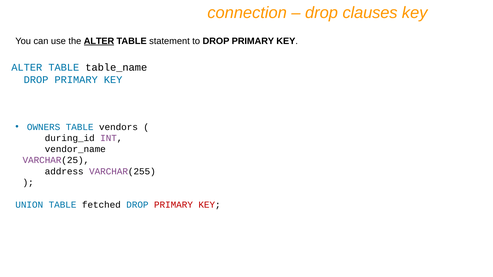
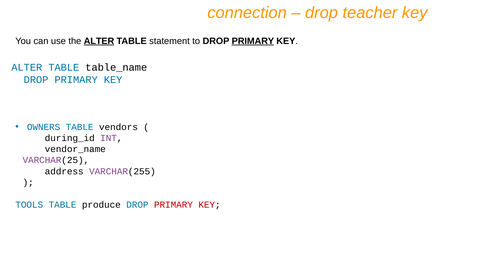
clauses: clauses -> teacher (370, 13)
PRIMARY underline: none -> present (253, 41)
UNION: UNION -> TOOLS (29, 205)
fetched: fetched -> produce (101, 205)
